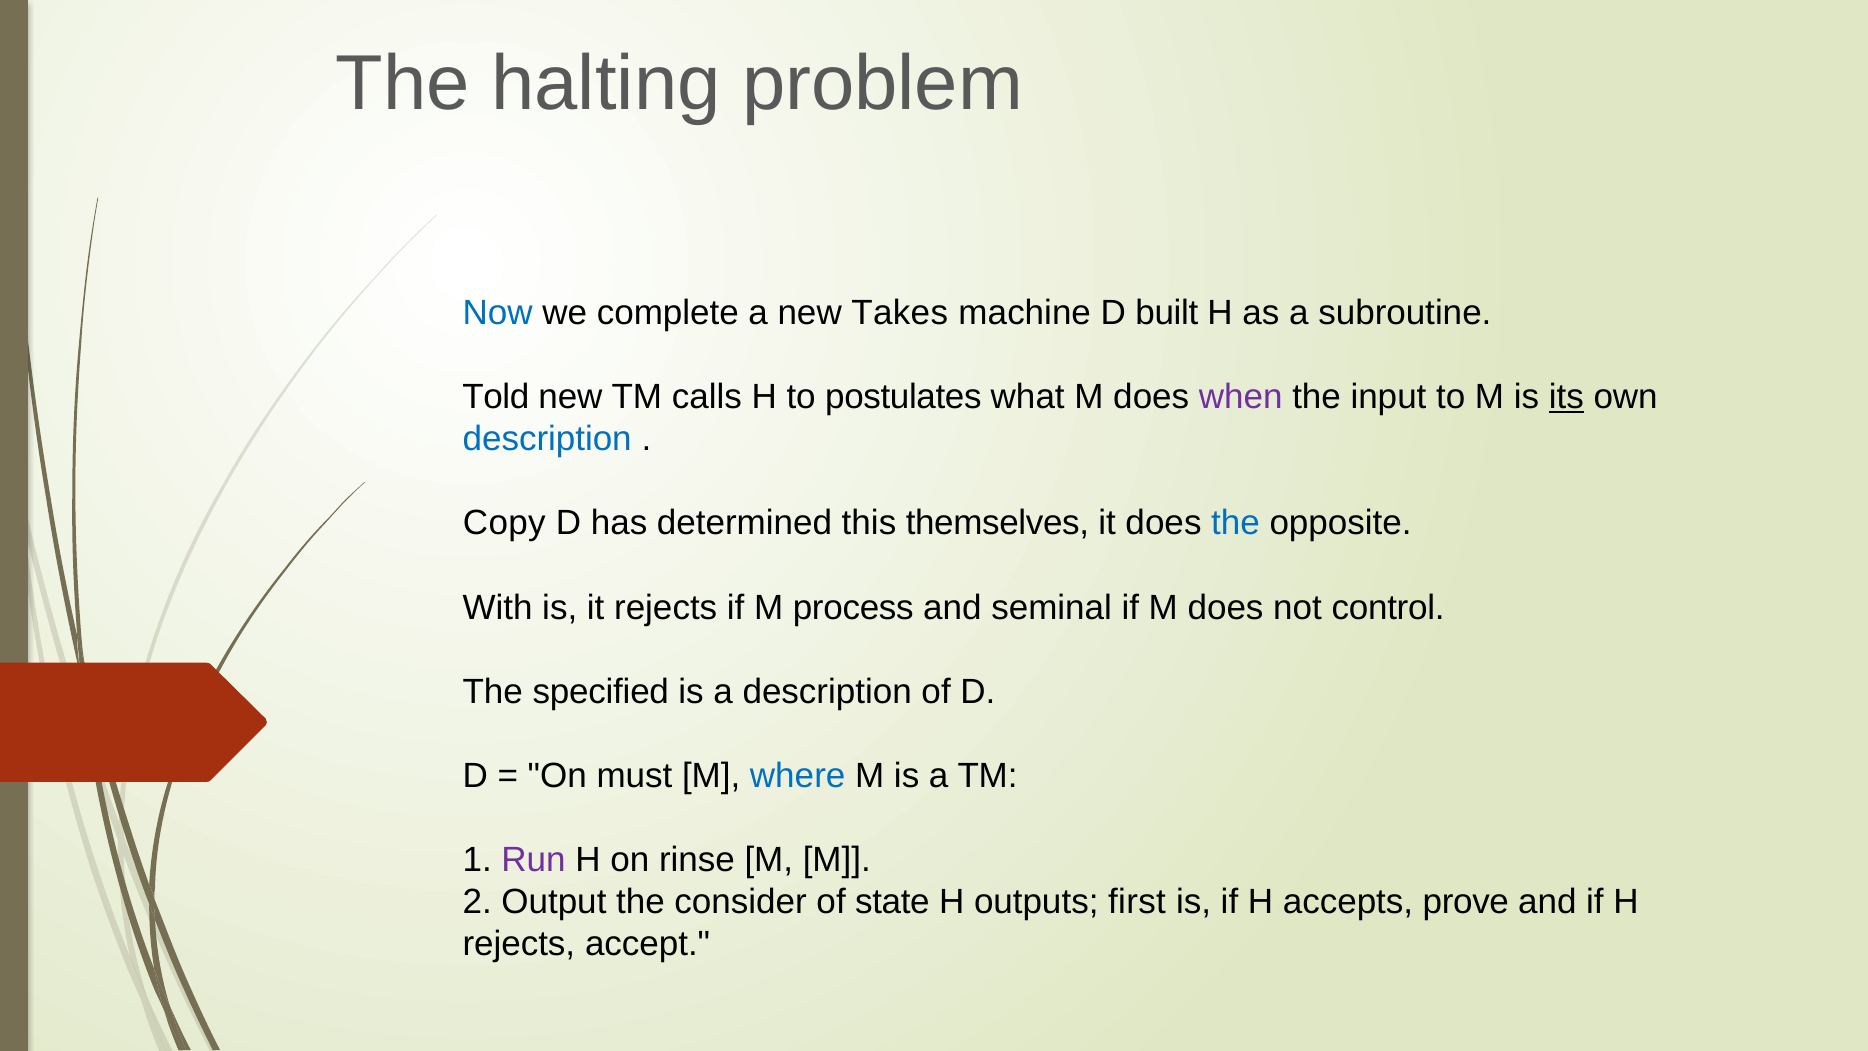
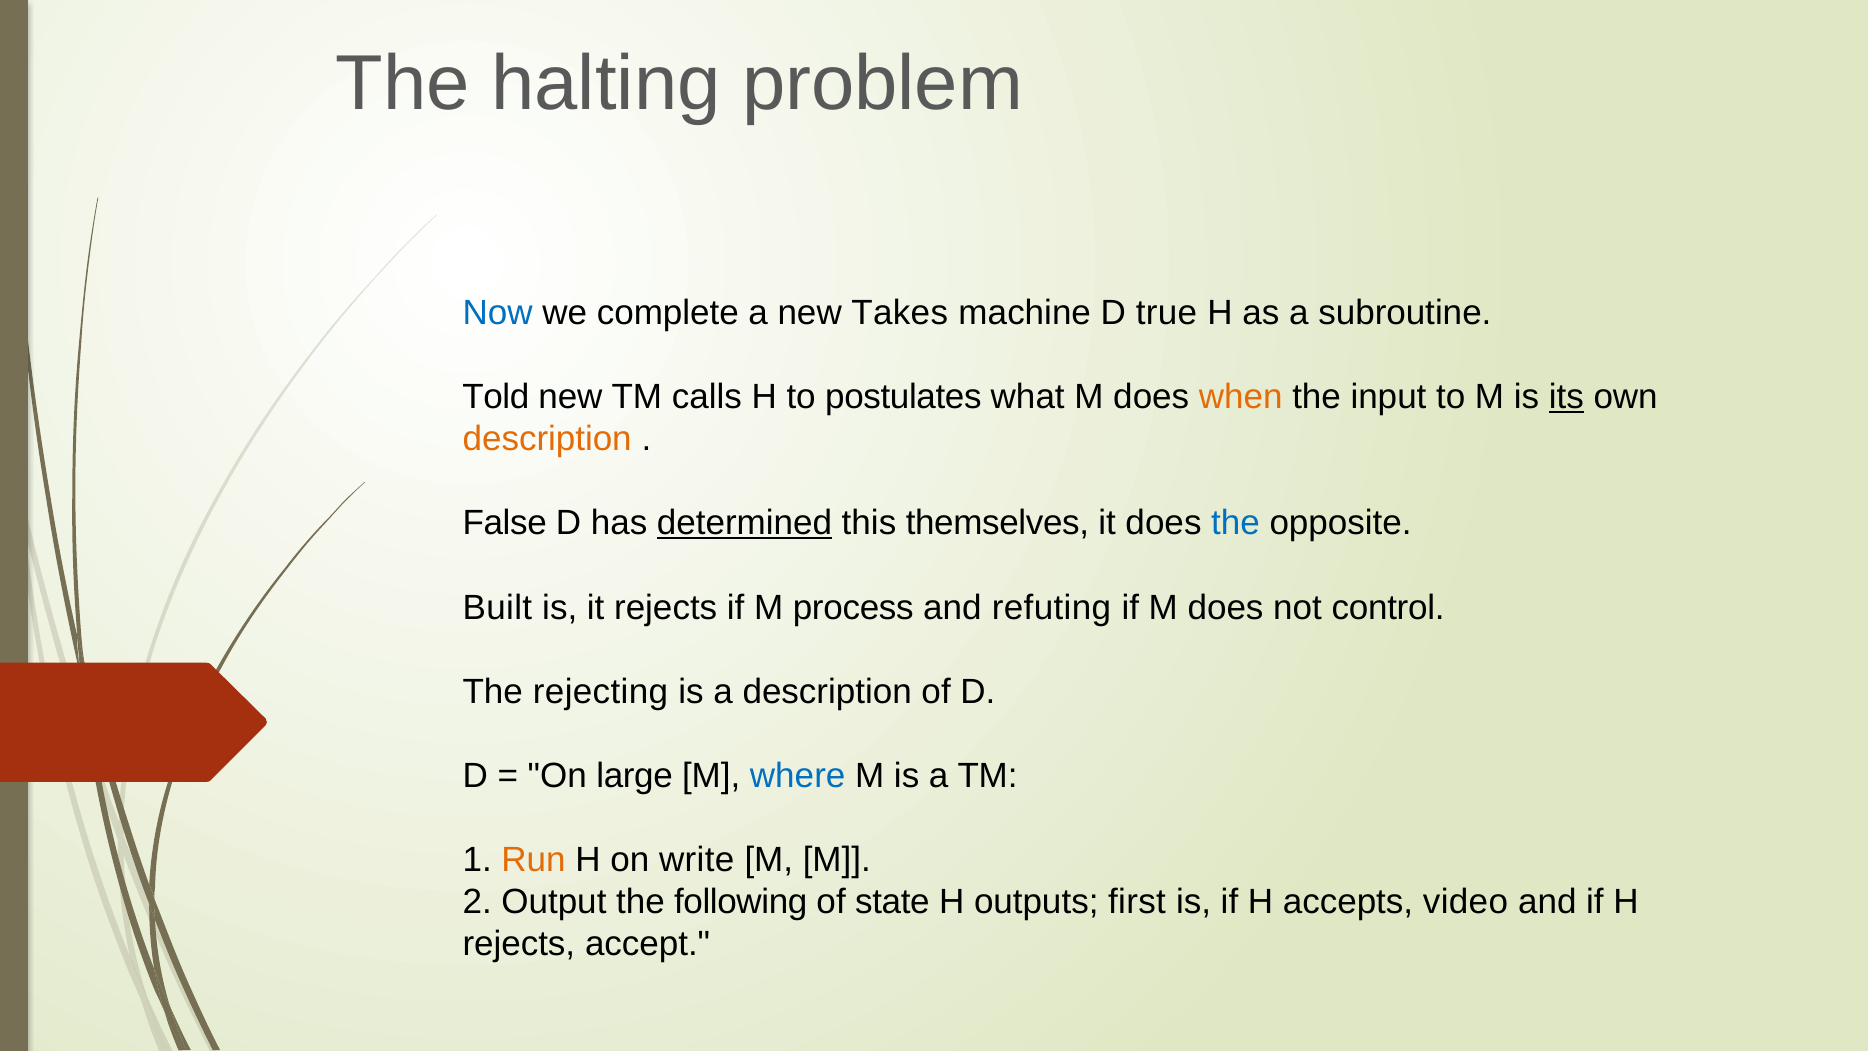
built: built -> true (1166, 313)
when colour: purple -> orange (1241, 397)
description colour: blue -> orange (547, 439)
Copy: Copy -> False (505, 523)
determined underline: none -> present (745, 523)
With: With -> Built (497, 607)
seminal: seminal -> refuting (1051, 607)
specified: specified -> rejecting (601, 691)
must: must -> large (635, 775)
Run colour: purple -> orange (534, 859)
rinse: rinse -> write (697, 859)
consider: consider -> following (741, 902)
prove: prove -> video (1465, 902)
